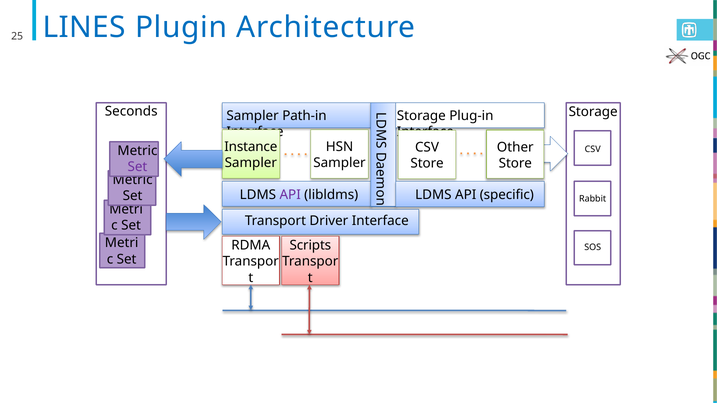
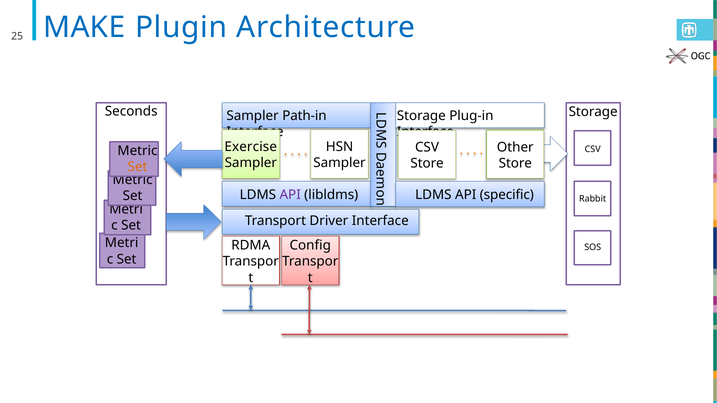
LINES: LINES -> MAKE (84, 28)
Instance: Instance -> Exercise (251, 147)
Set colour: purple -> orange (137, 167)
Scripts: Scripts -> Config (310, 246)
